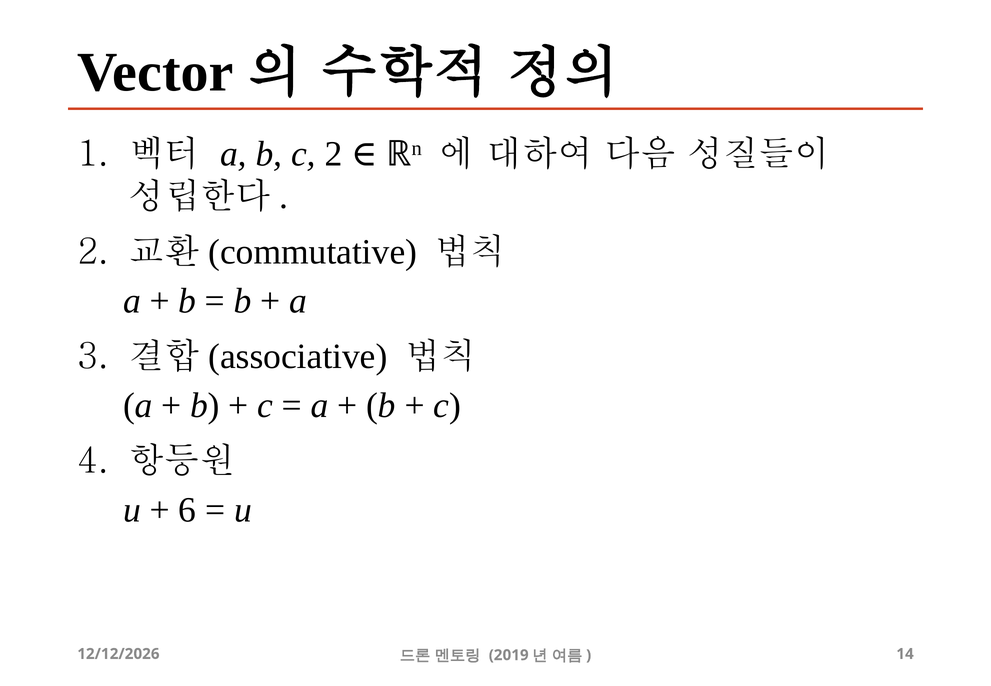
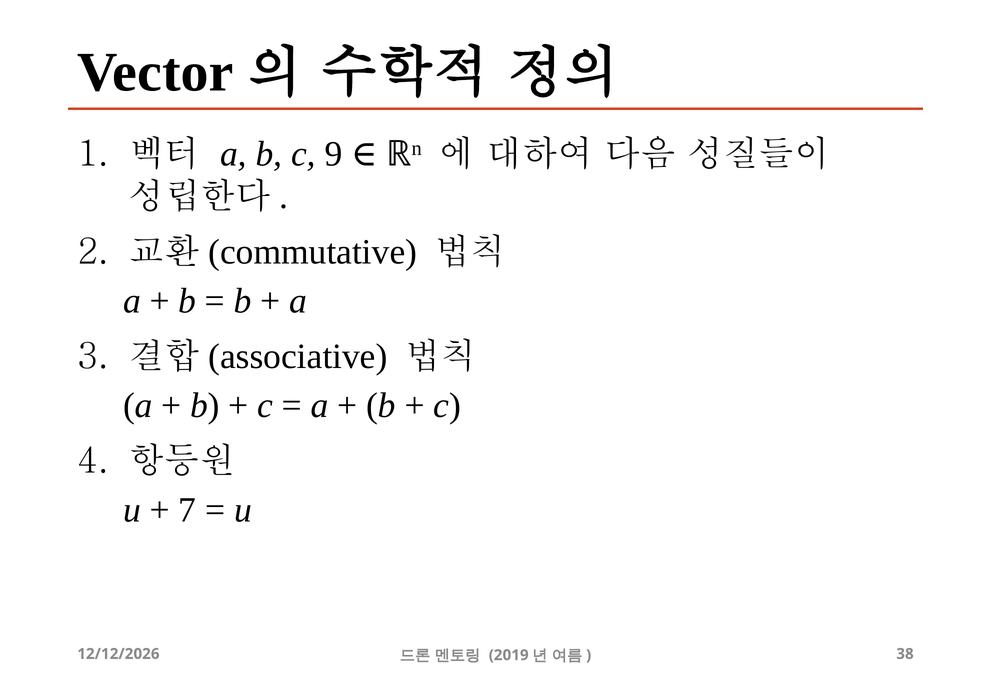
c 2: 2 -> 9 (333, 154)
6: 6 -> 7 (187, 510)
14: 14 -> 38 (905, 654)
